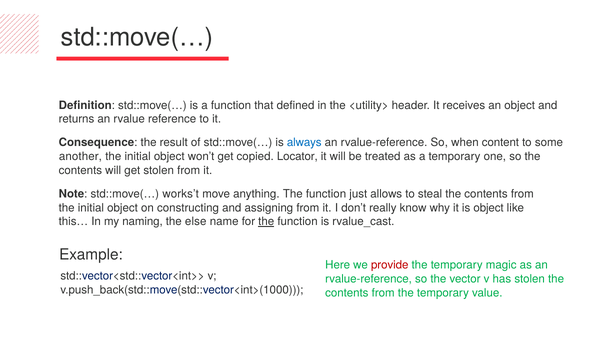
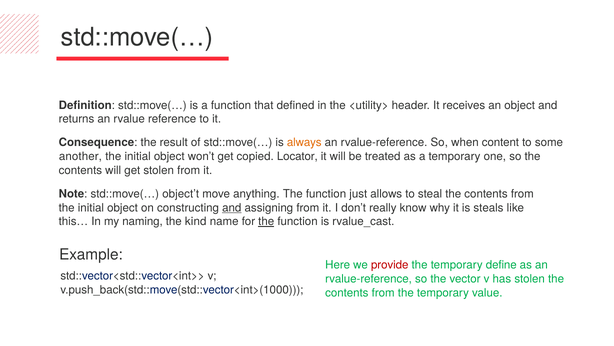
always colour: blue -> orange (304, 142)
works’t: works’t -> object’t (181, 194)
and underline: none -> present (232, 207)
is object: object -> steals (488, 207)
else: else -> kind (196, 221)
magic: magic -> define (501, 265)
